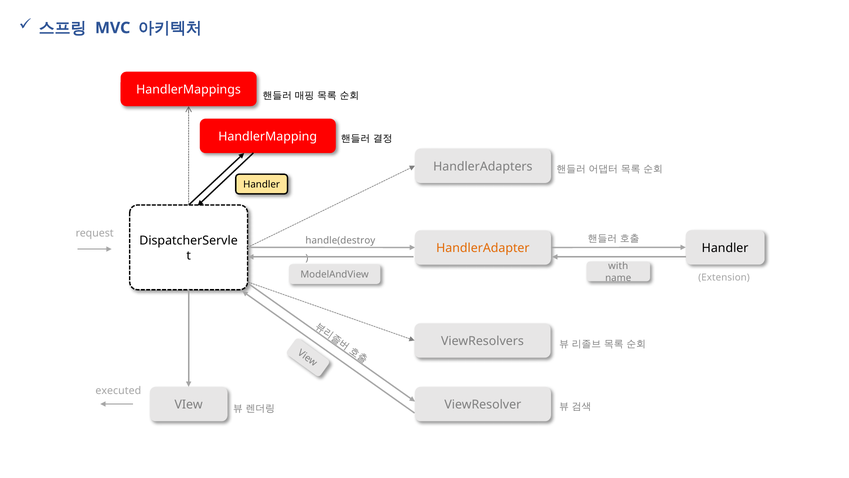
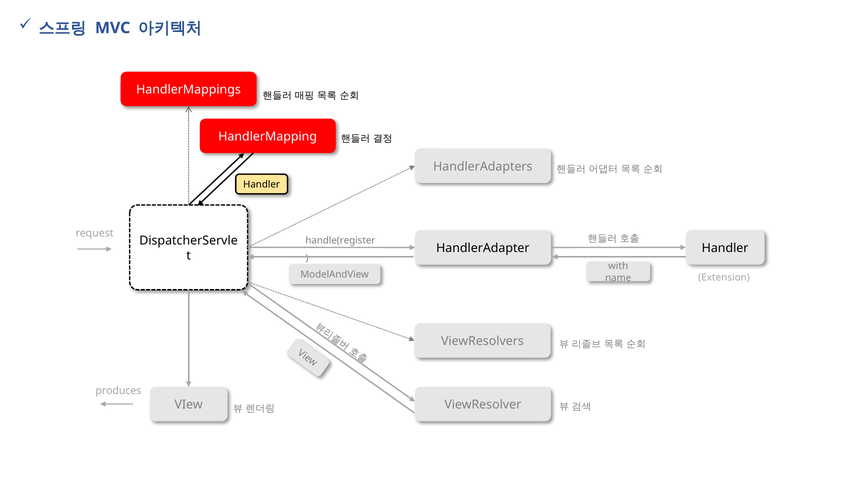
handle(destroy: handle(destroy -> handle(register (340, 240)
HandlerAdapter colour: orange -> black (483, 248)
executed: executed -> produces (118, 390)
